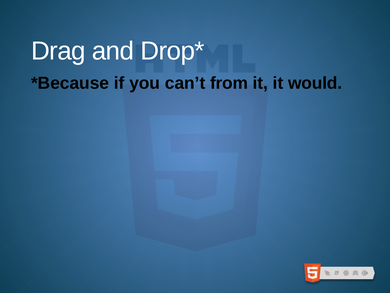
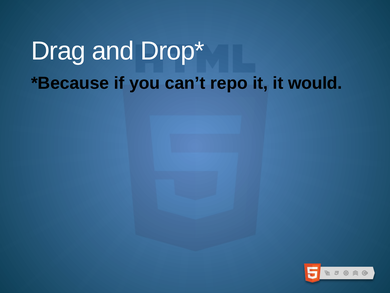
from: from -> repo (229, 83)
